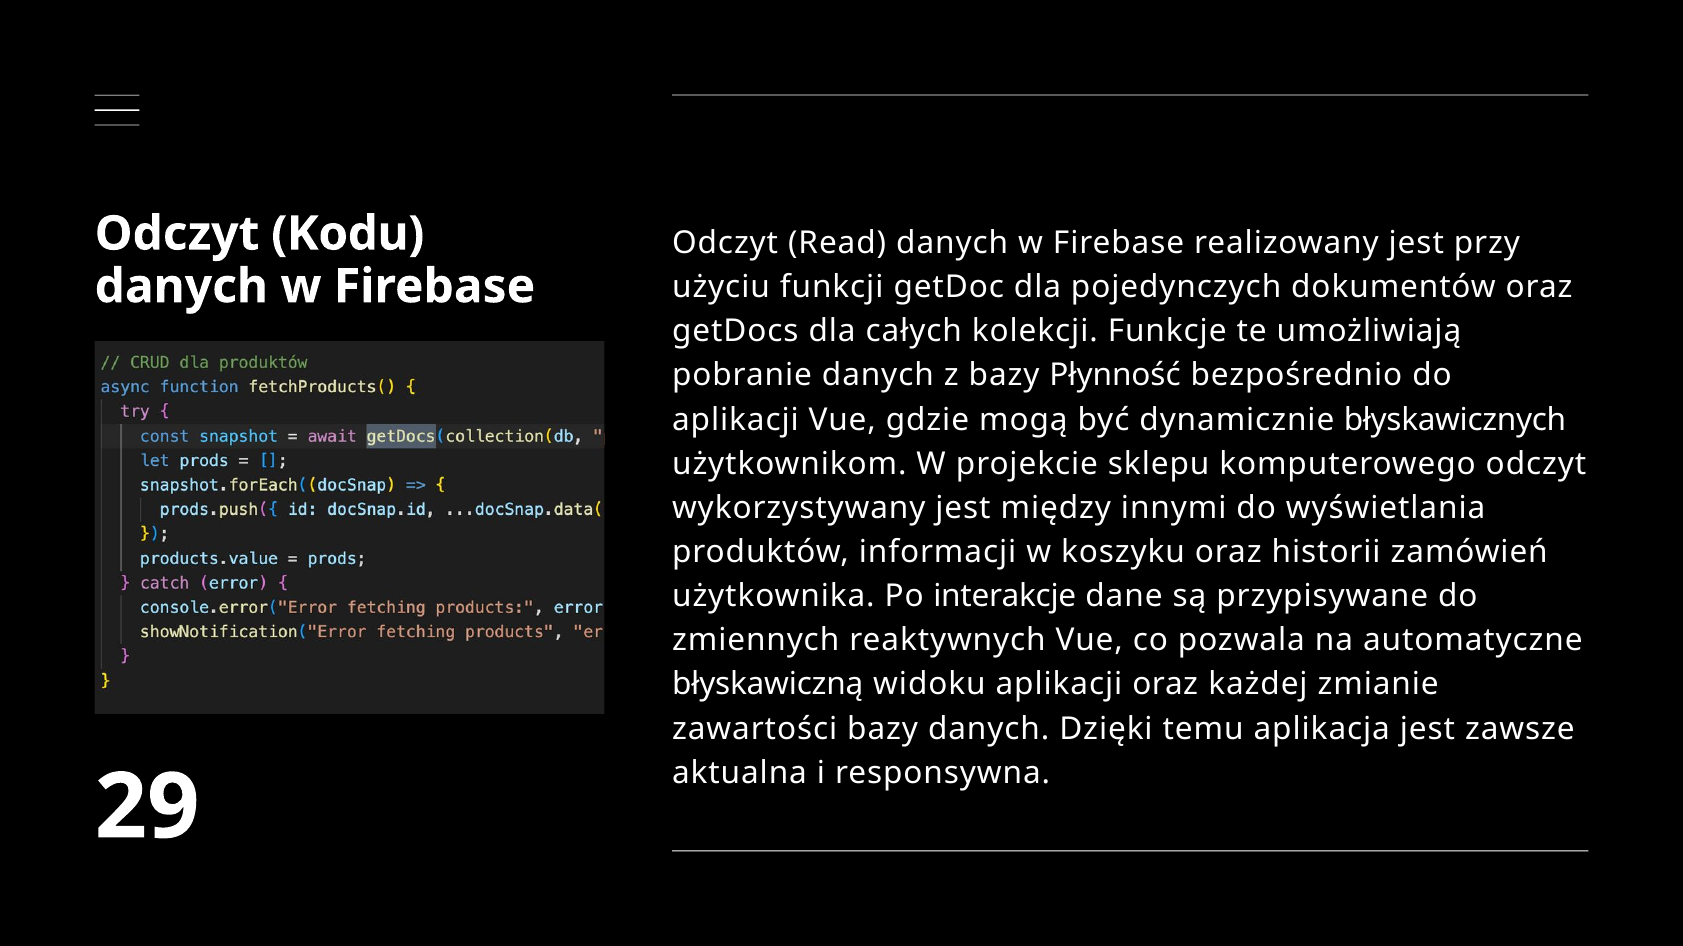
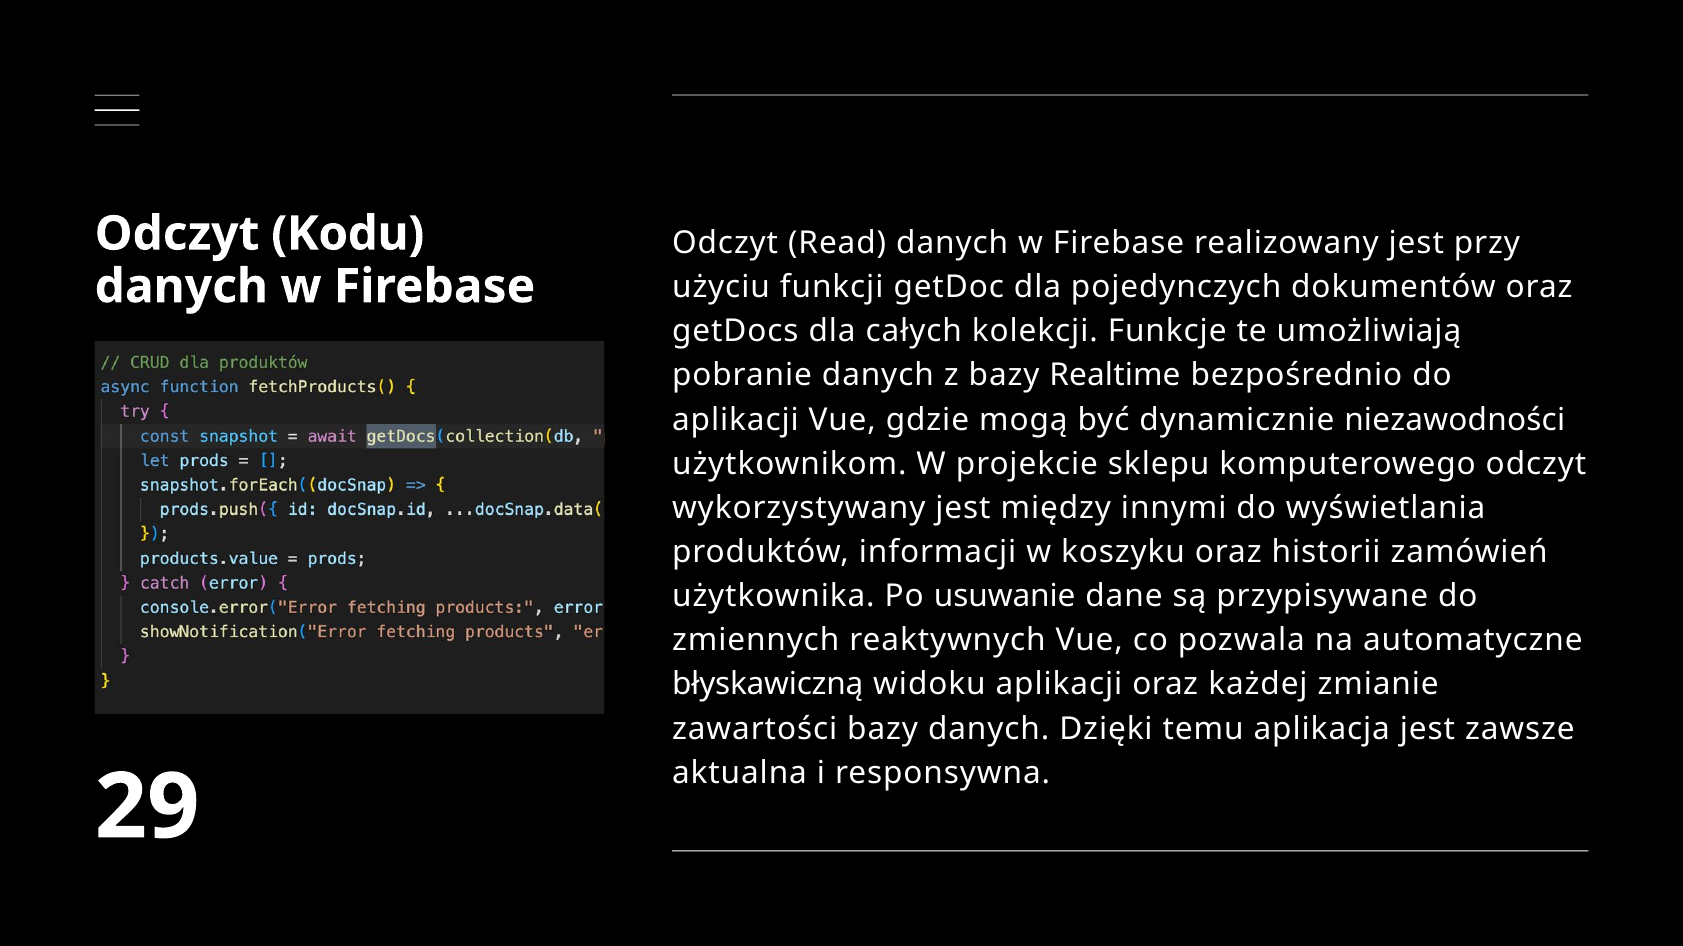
Płynność: Płynność -> Realtime (1115, 376)
błyskawicznych: błyskawicznych -> niezawodności (1455, 420)
interakcje: interakcje -> usuwanie (1005, 597)
